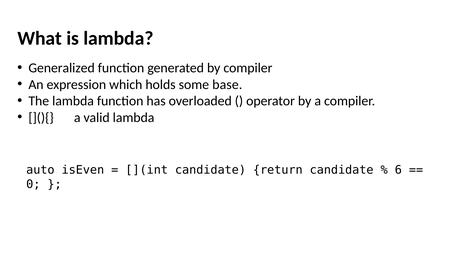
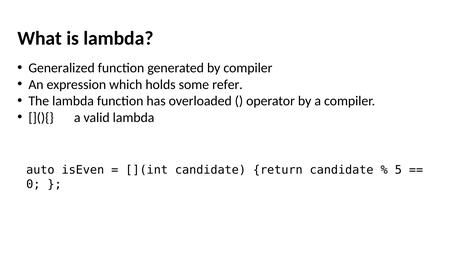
base: base -> refer (227, 84)
6: 6 -> 5 (398, 170)
